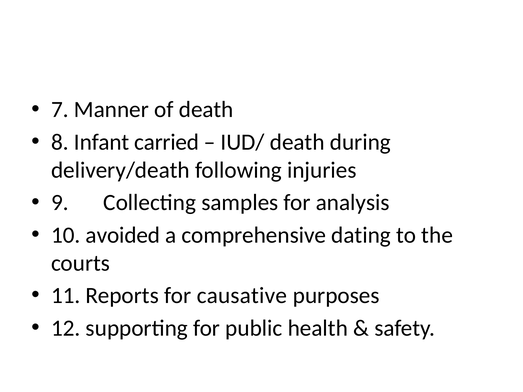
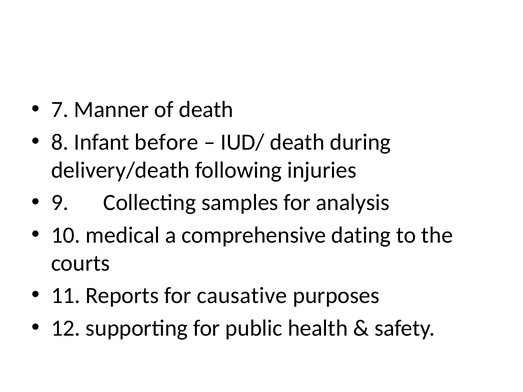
carried: carried -> before (166, 142)
avoided: avoided -> medical (123, 235)
